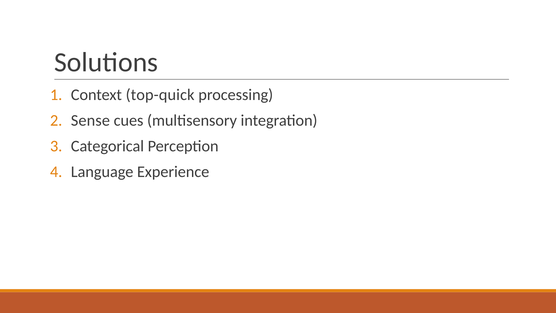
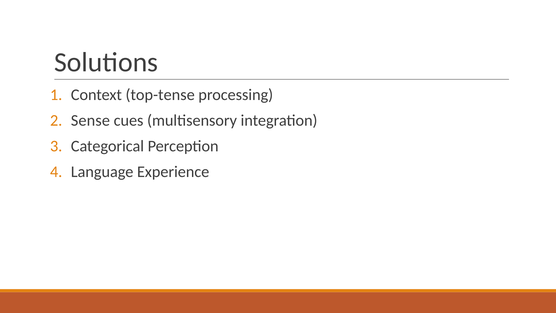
top-quick: top-quick -> top-tense (160, 95)
